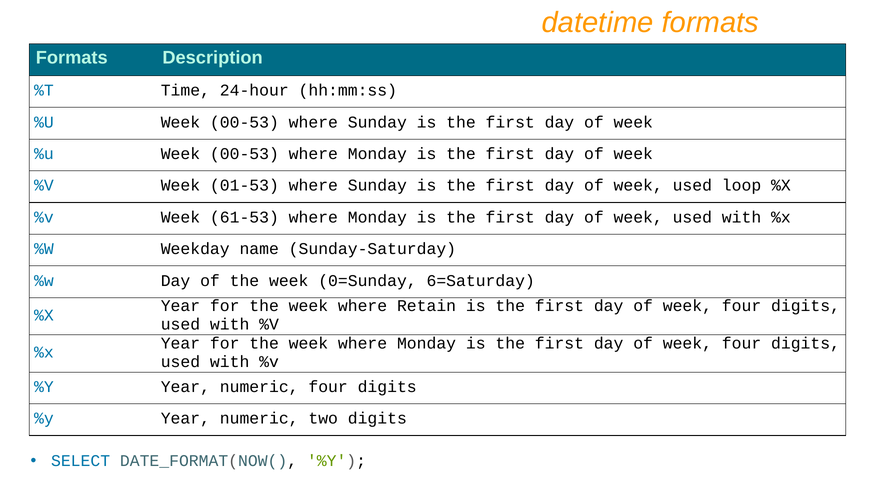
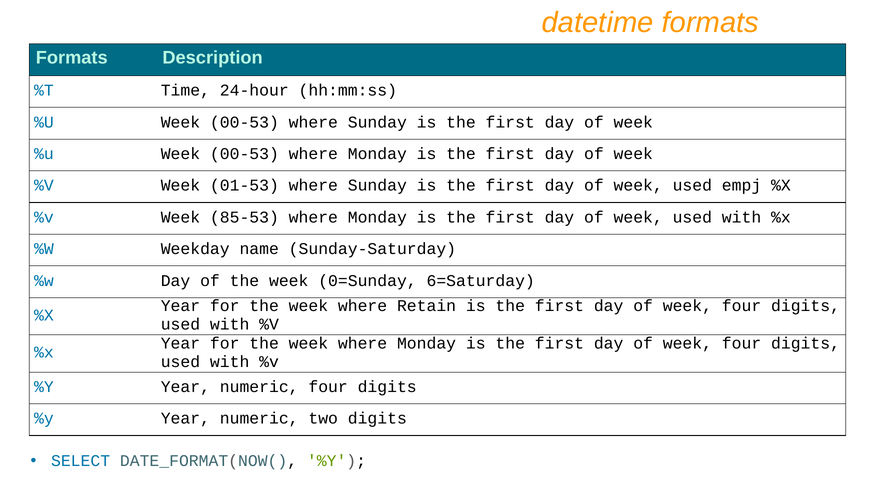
loop: loop -> empj (742, 186)
61-53: 61-53 -> 85-53 (244, 217)
